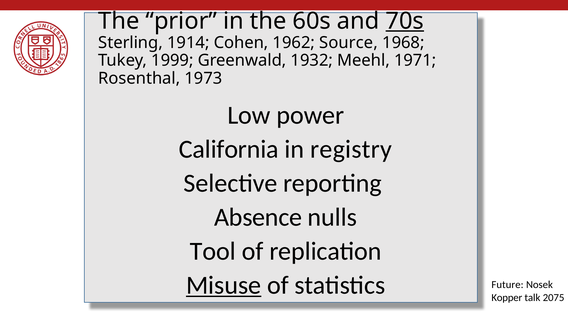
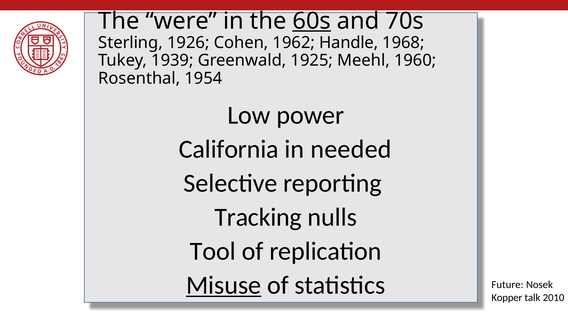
prior: prior -> were (181, 21)
60s underline: none -> present (312, 21)
70s underline: present -> none (405, 21)
1914: 1914 -> 1926 (188, 43)
Source: Source -> Handle (349, 43)
1999: 1999 -> 1939 (172, 61)
1932: 1932 -> 1925 (312, 61)
1971: 1971 -> 1960 (415, 61)
1973: 1973 -> 1954 (203, 78)
registry: registry -> needed (351, 149)
Absence: Absence -> Tracking (258, 218)
2075: 2075 -> 2010 (554, 298)
